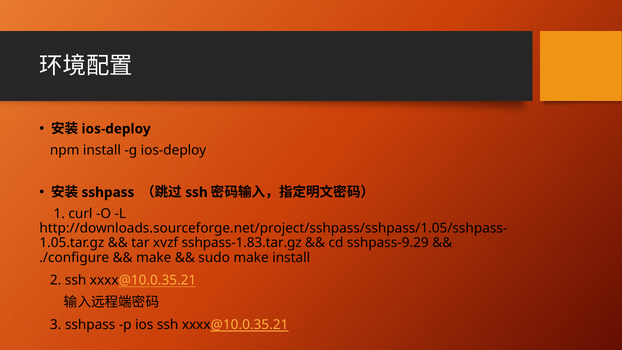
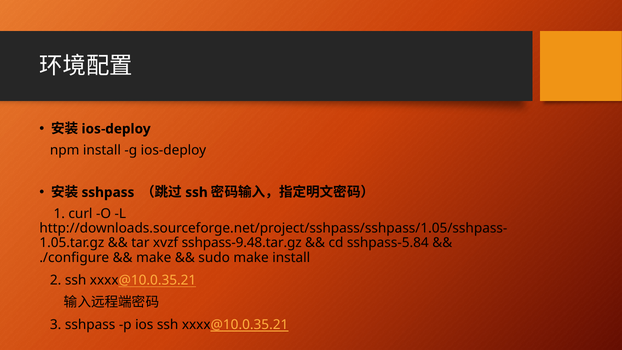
sshpass-1.83.tar.gz: sshpass-1.83.tar.gz -> sshpass-9.48.tar.gz (242, 243)
sshpass-9.29: sshpass-9.29 -> sshpass-5.84 (388, 243)
